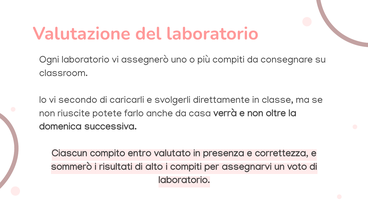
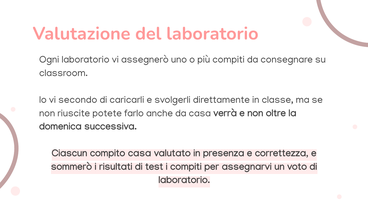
compito entro: entro -> casa (140, 153)
alto: alto -> test (154, 167)
